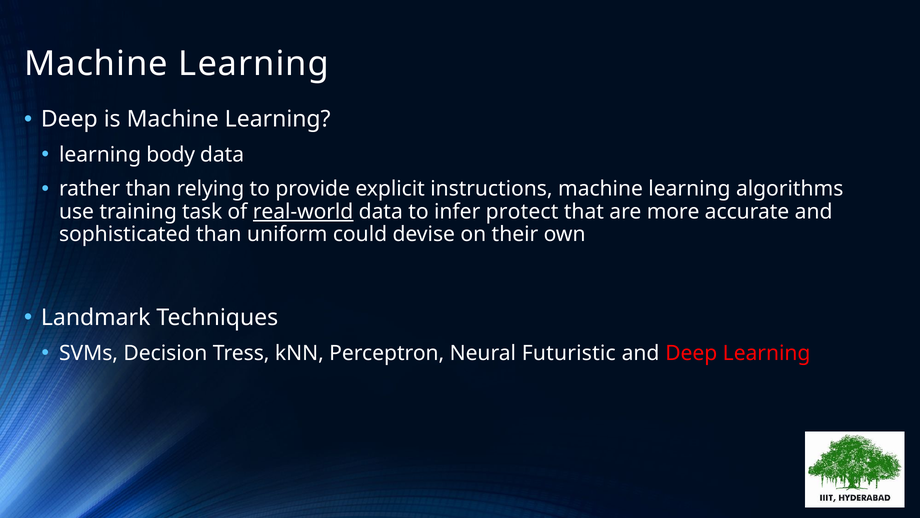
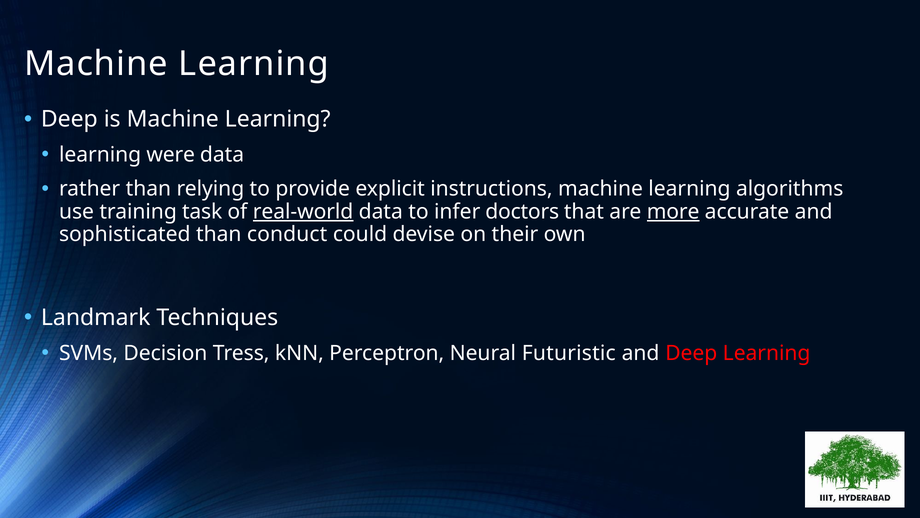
body: body -> were (171, 155)
protect: protect -> doctors (522, 212)
more underline: none -> present (673, 212)
uniform: uniform -> conduct (287, 234)
